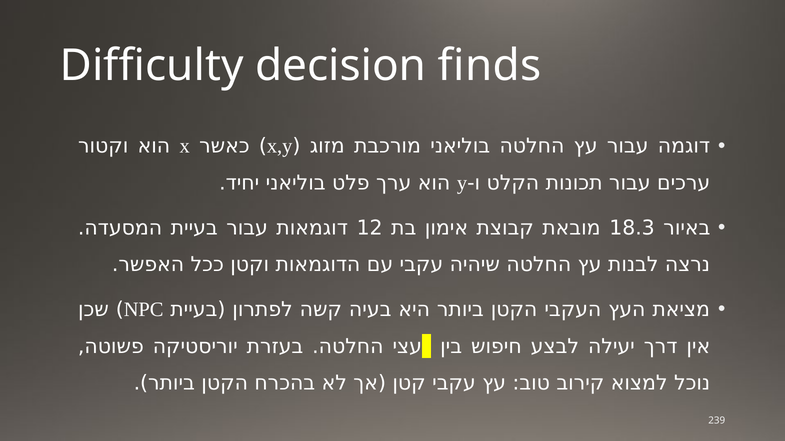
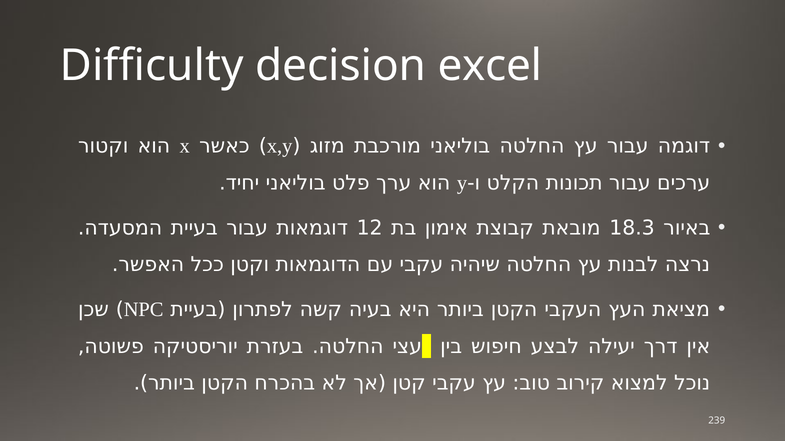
finds: finds -> excel (490, 66)
